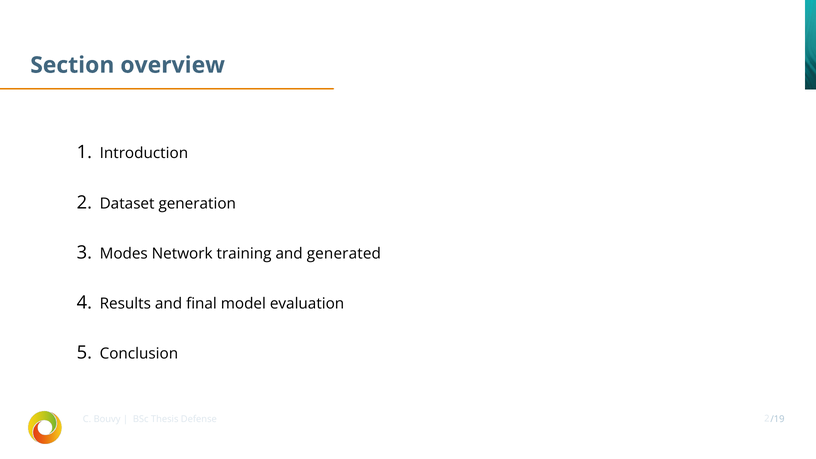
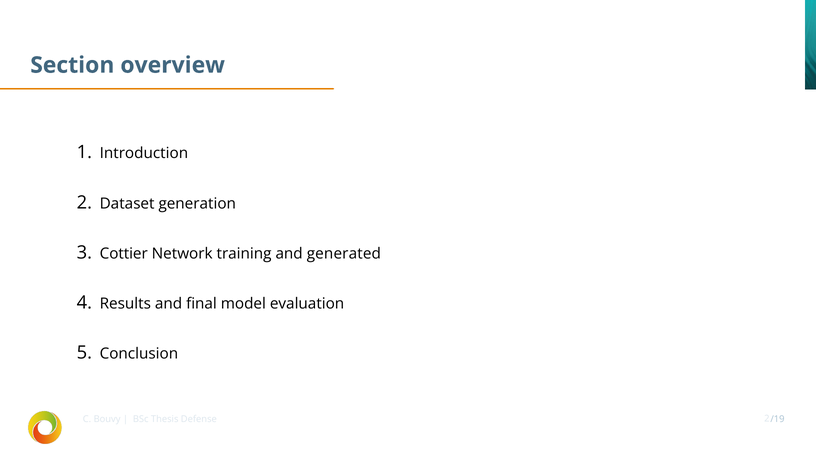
Modes: Modes -> Cottier (124, 254)
